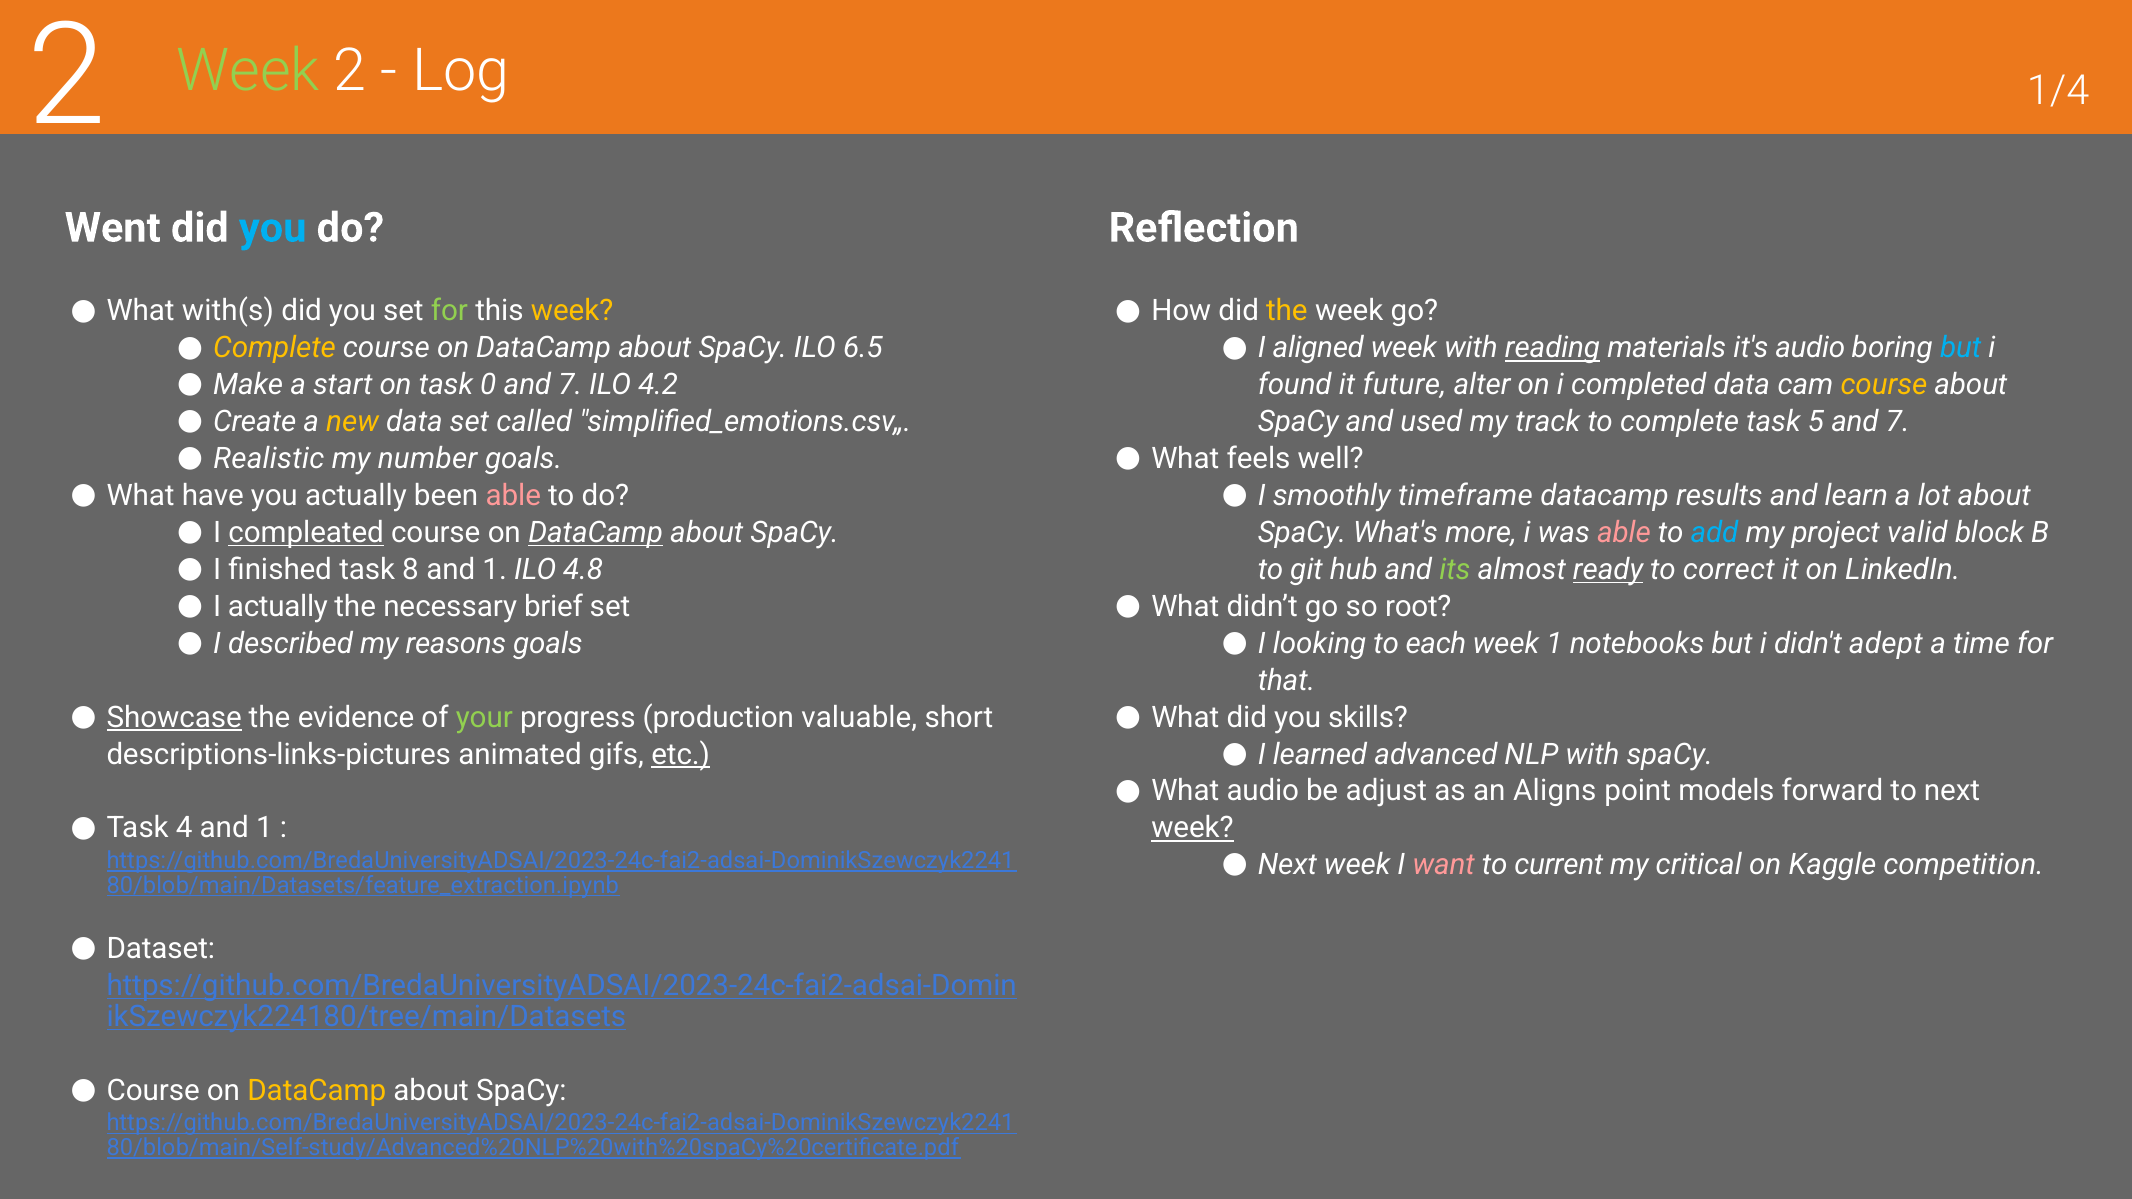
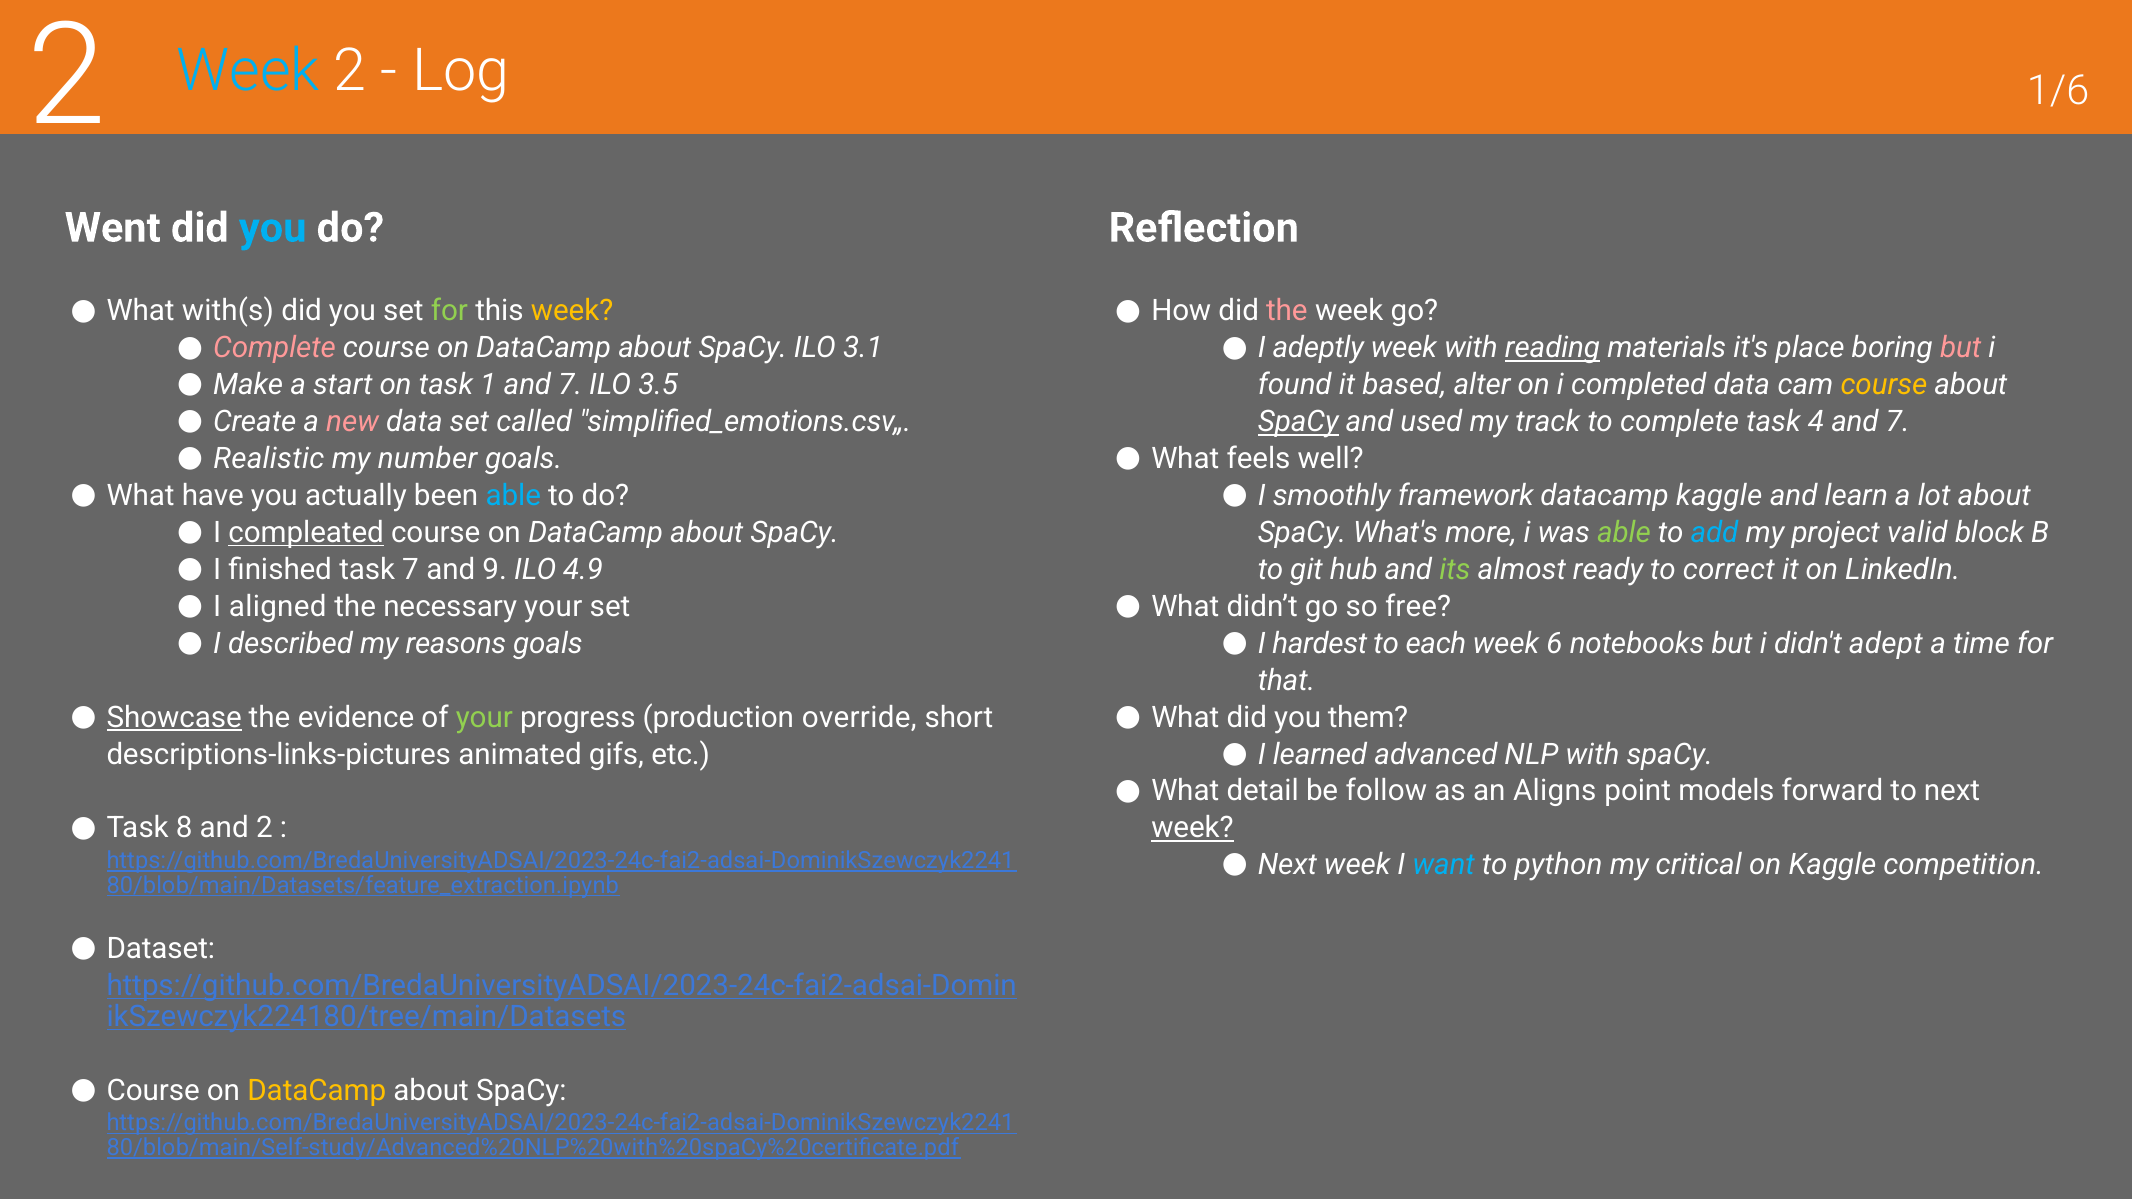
Week colour: light green -> light blue (248, 71)
1/4: 1/4 -> 1/6 (2058, 91)
the colour: yellow -> pink (1287, 311)
Complete colour: yellow -> pink (275, 348)
6.5: 6.5 -> 3.1 (863, 348)
aligned: aligned -> adeptly (1318, 348)
it's audio: audio -> place (1810, 348)
but colour: light blue -> pink (1961, 348)
0: 0 -> 1 (488, 385)
4.2: 4.2 -> 3.5 (658, 385)
future: future -> based (1404, 385)
new colour: yellow -> pink (353, 422)
SpaCy underline: none -> present (1298, 422)
5: 5 -> 4 (1816, 422)
able colour: pink -> light blue (513, 496)
timeframe: timeframe -> framework (1466, 496)
datacamp results: results -> kaggle (1719, 496)
DataCamp underline: present -> none (596, 533)
able colour: pink -> light green (1624, 533)
task 8: 8 -> 7 (411, 570)
1: 1 -> 9 (495, 570)
4.8: 4.8 -> 4.9 (583, 570)
ready underline: present -> none (1608, 570)
I actually: actually -> aligned (278, 607)
necessary brief: brief -> your (553, 607)
root: root -> free (1418, 607)
looking: looking -> hardest (1320, 644)
week 1: 1 -> 6 (1554, 644)
valuable: valuable -> override (859, 718)
skills: skills -> them (1368, 718)
etc underline: present -> none (681, 754)
What audio: audio -> detail (1263, 791)
adjust: adjust -> follow (1386, 791)
4: 4 -> 8 (184, 828)
1: 1 -> 2 (264, 828)
want colour: pink -> light blue (1444, 865)
current: current -> python (1559, 865)
